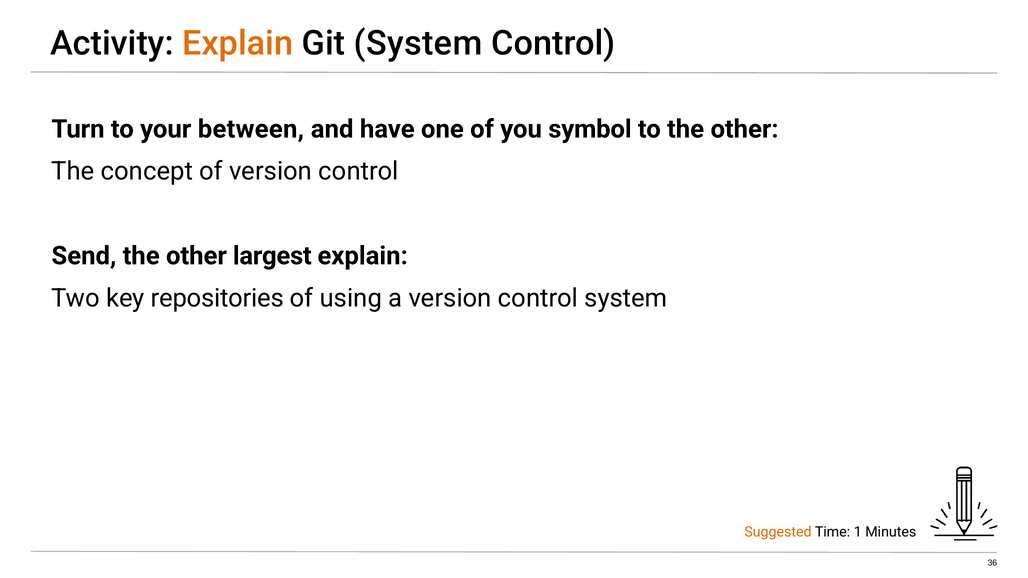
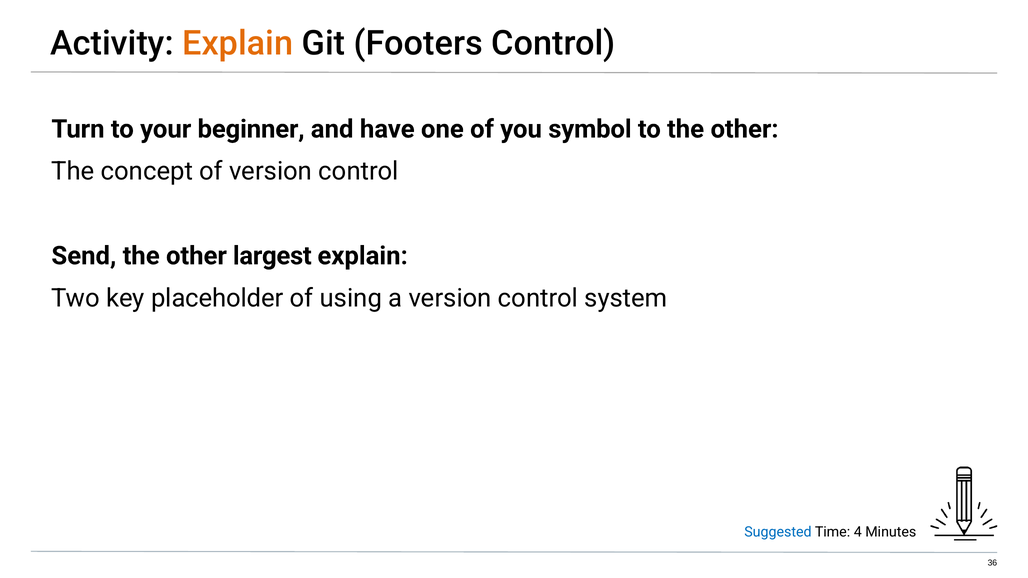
Git System: System -> Footers (418, 44)
between: between -> beginner (251, 129)
repositories: repositories -> placeholder (217, 298)
Suggested colour: orange -> blue (778, 532)
1: 1 -> 4 (858, 532)
